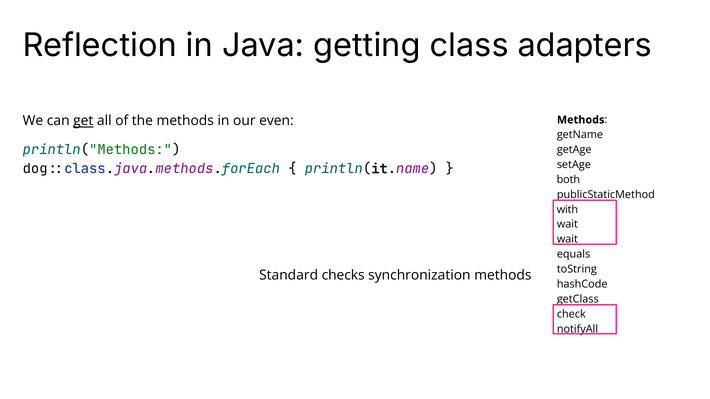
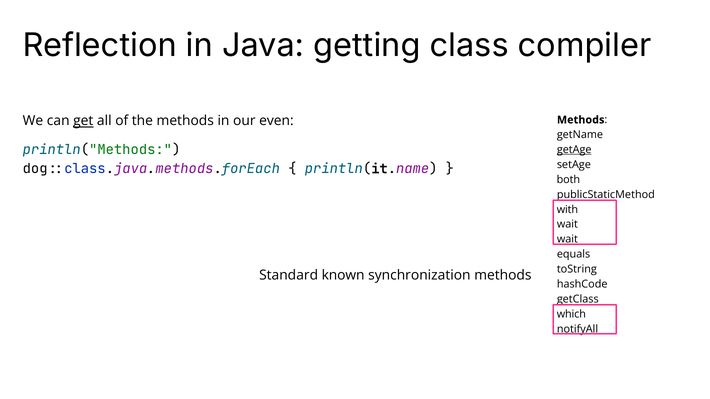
adapters: adapters -> compiler (585, 46)
getAge underline: none -> present (574, 150)
checks: checks -> known (343, 276)
check: check -> which (571, 314)
